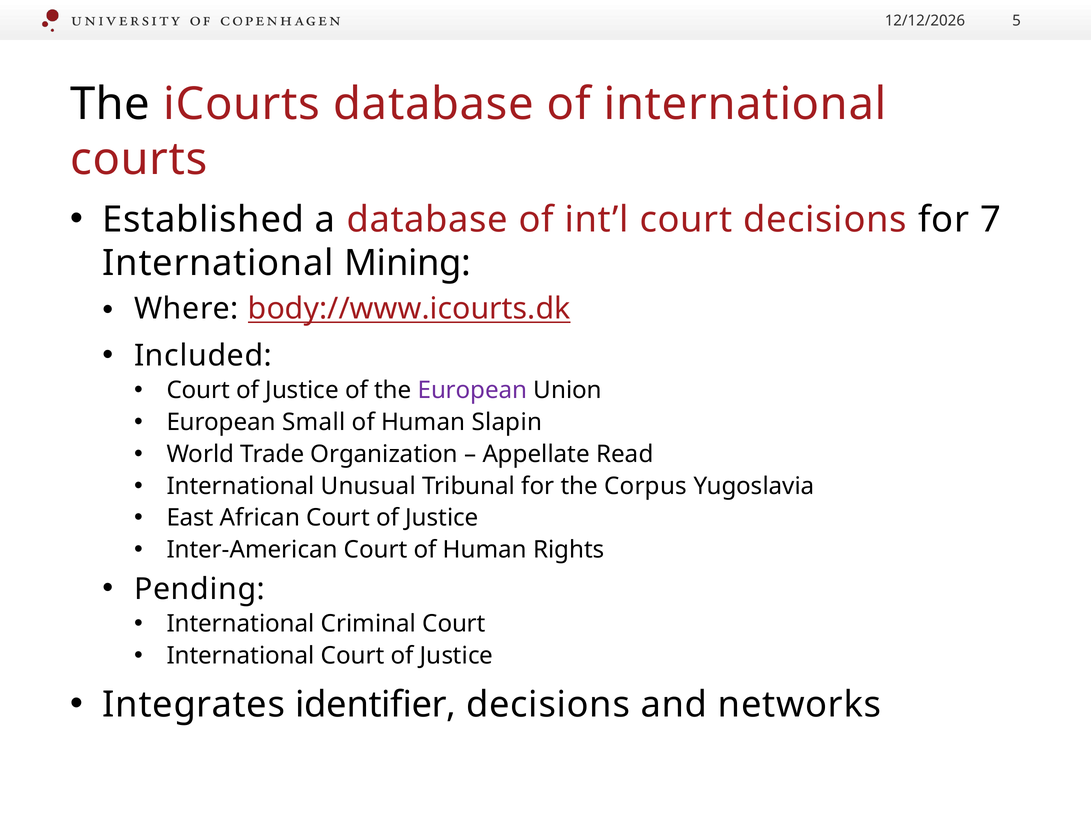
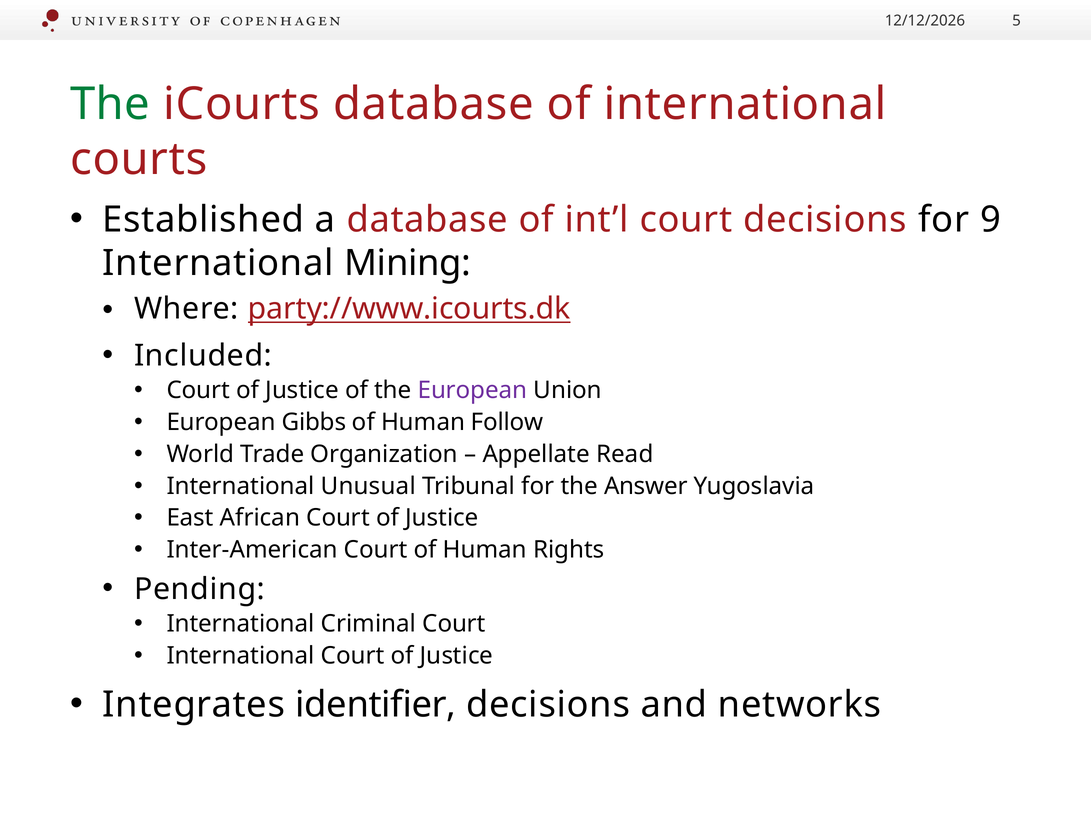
The colour: black -> green (110, 104)
7: 7 -> 9 (990, 219)
body://www.icourts.dk: body://www.icourts.dk -> party://www.icourts.dk (409, 308)
Small: Small -> Gibbs (314, 422)
Slapin: Slapin -> Follow (507, 422)
Corpus: Corpus -> Answer (646, 486)
